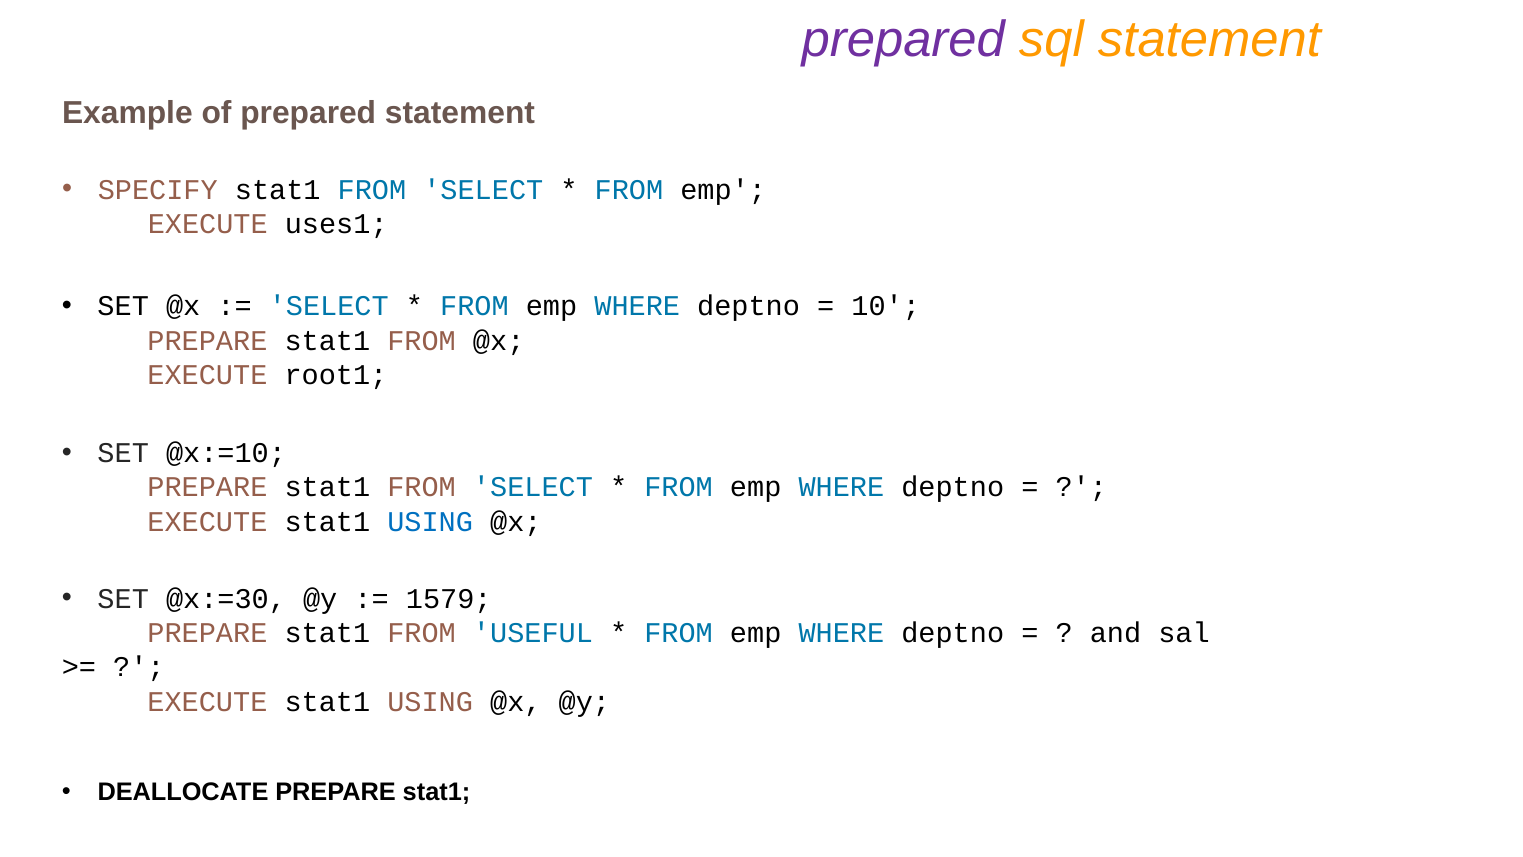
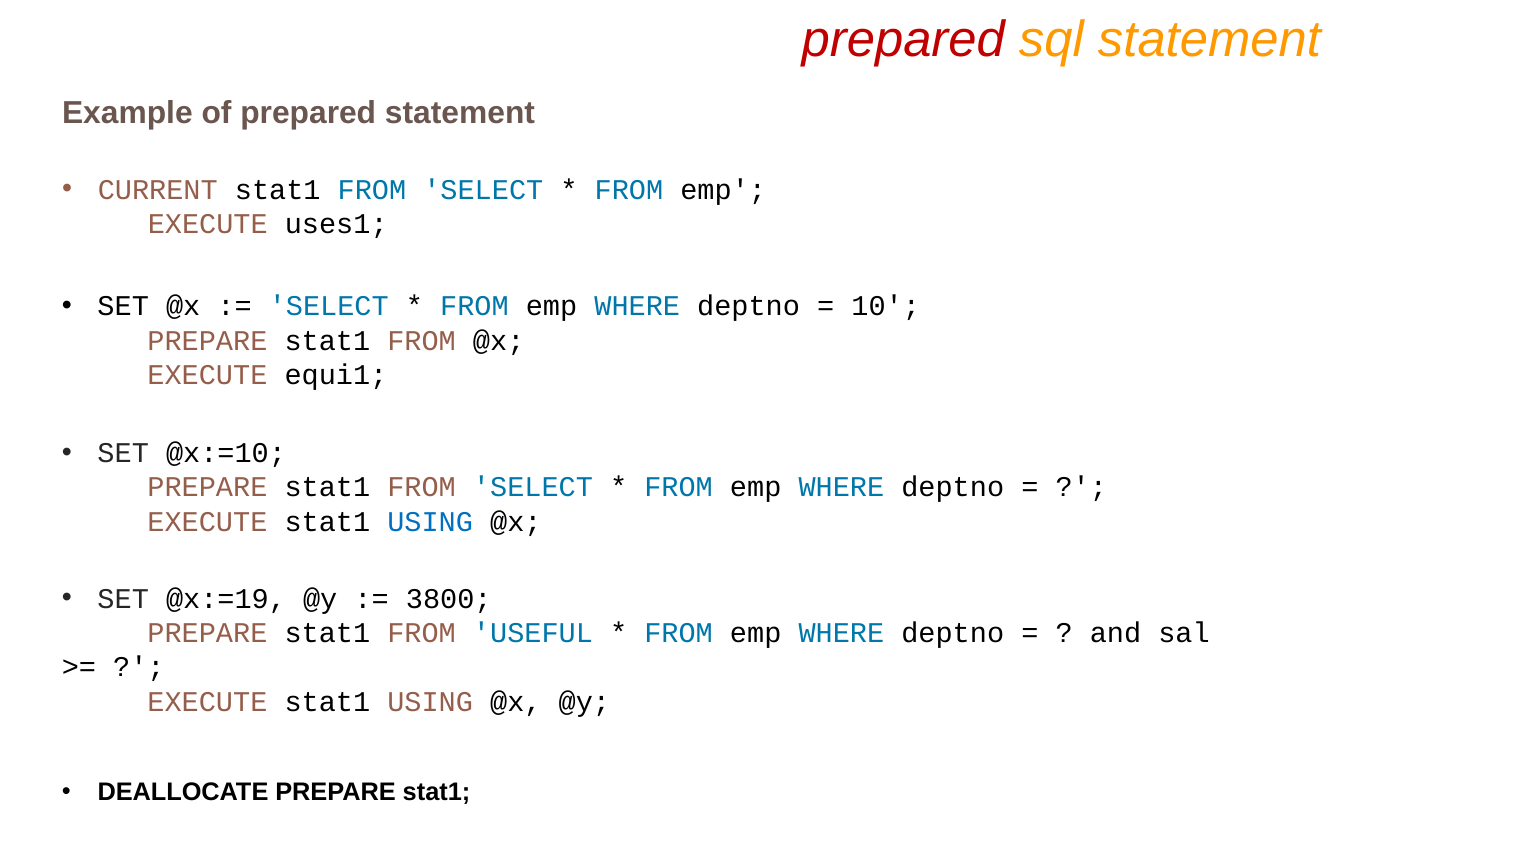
prepared colour: purple -> red (903, 40)
SPECIFY: SPECIFY -> CURRENT (158, 190)
root1: root1 -> equi1 (336, 375)
@x:=30: @x:=30 -> @x:=19 (226, 599)
1579: 1579 -> 3800 (449, 599)
